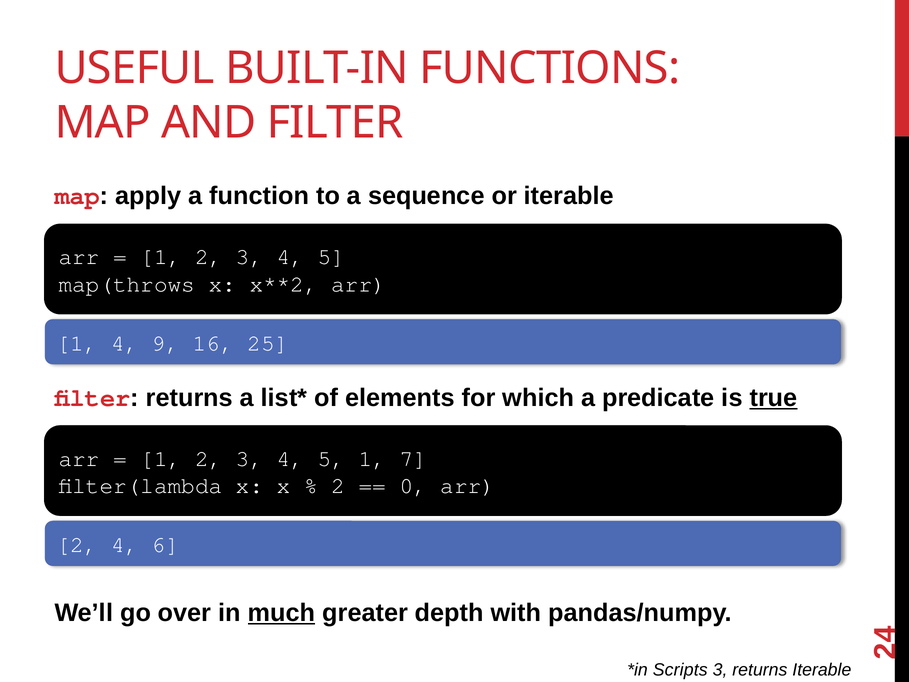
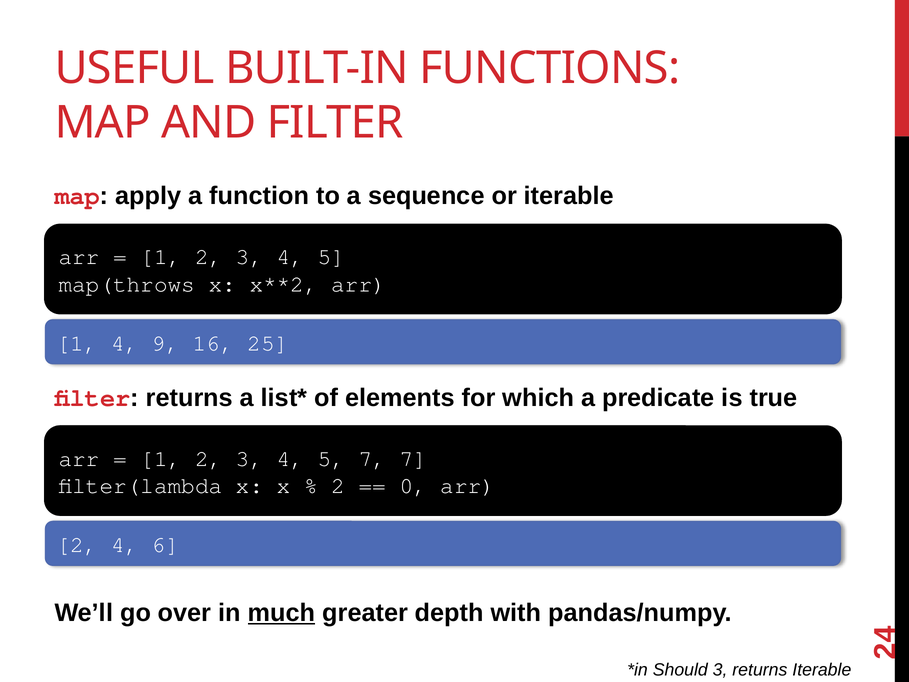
true underline: present -> none (773, 398)
5 1: 1 -> 7 (372, 458)
Scripts: Scripts -> Should (680, 670)
